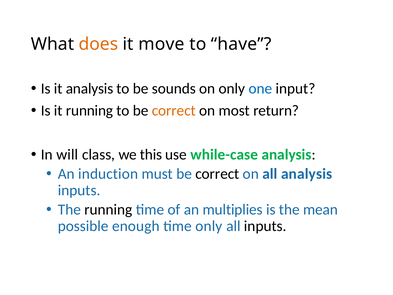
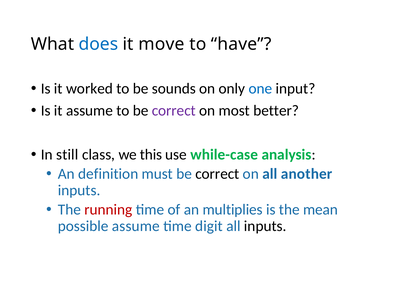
does colour: orange -> blue (98, 44)
it analysis: analysis -> worked (89, 89)
it running: running -> assume (89, 111)
correct colour: orange -> purple (174, 111)
return: return -> better (276, 111)
will: will -> still (67, 155)
induction: induction -> definition (108, 174)
all analysis: analysis -> another (307, 174)
running colour: black -> red (108, 209)
possible enough: enough -> assume (136, 226)
time only: only -> digit (209, 226)
